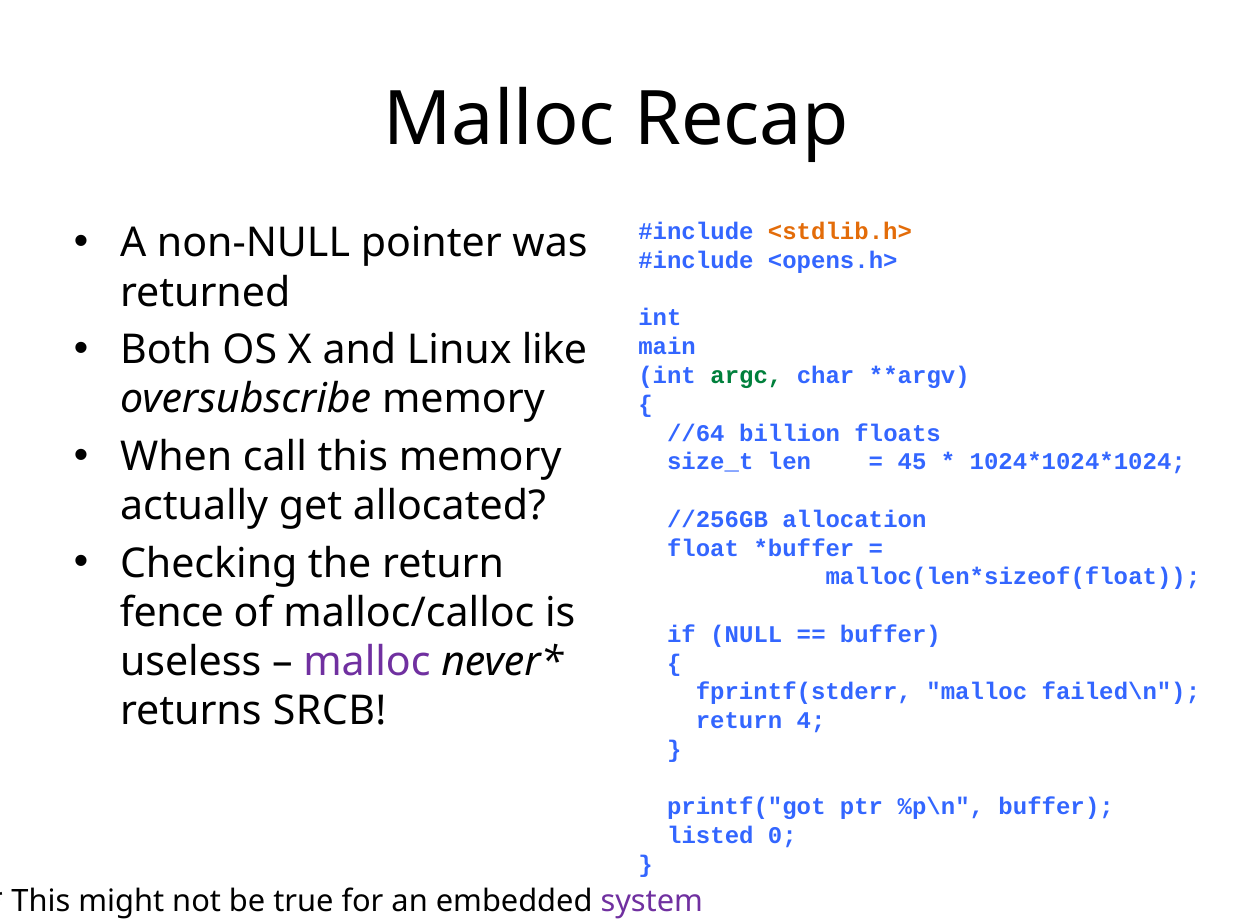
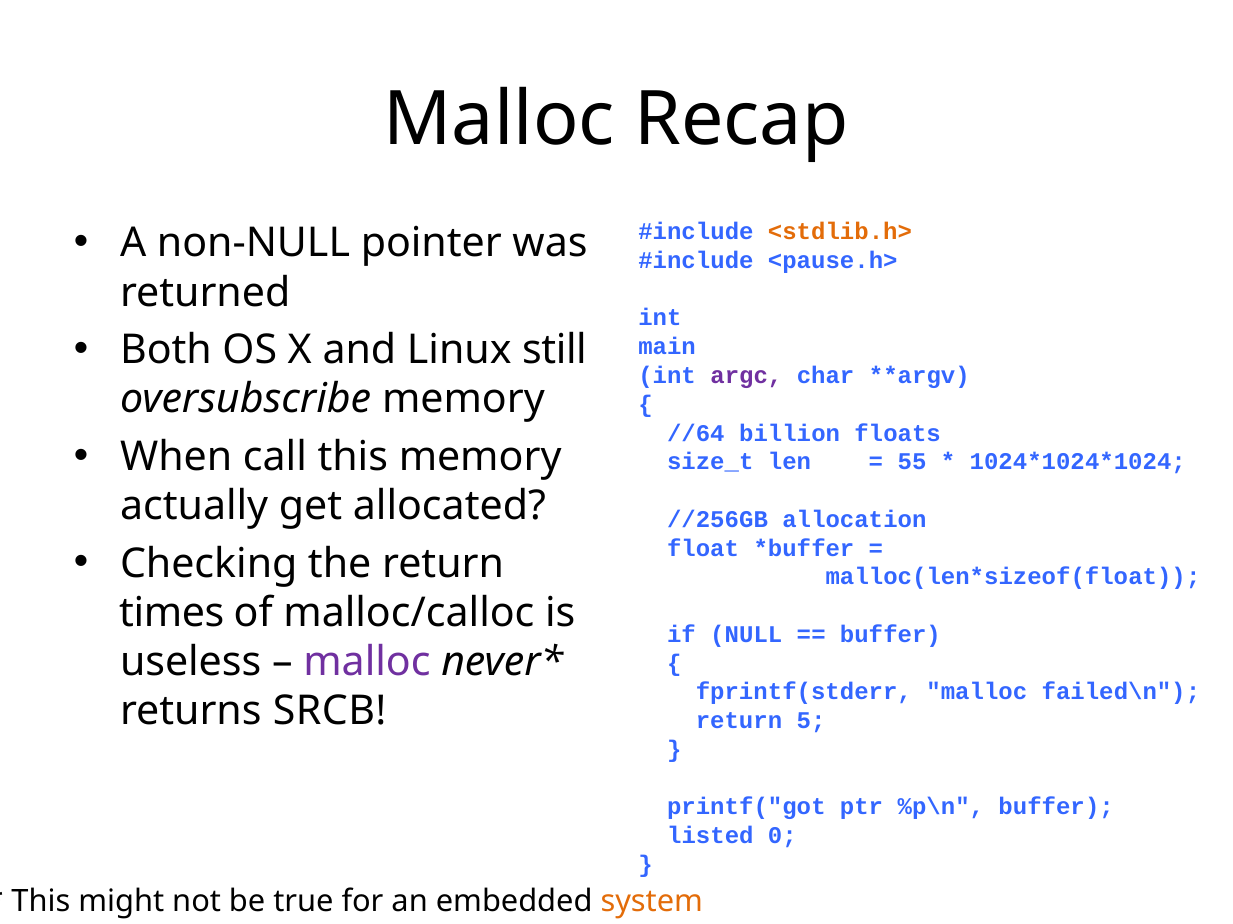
<opens.h>: <opens.h> -> <pause.h> (833, 261)
like: like -> still (554, 350)
argc colour: green -> purple (746, 376)
45: 45 -> 55 (912, 462)
fence: fence -> times (172, 613)
4: 4 -> 5 (811, 721)
system colour: purple -> orange (652, 902)
